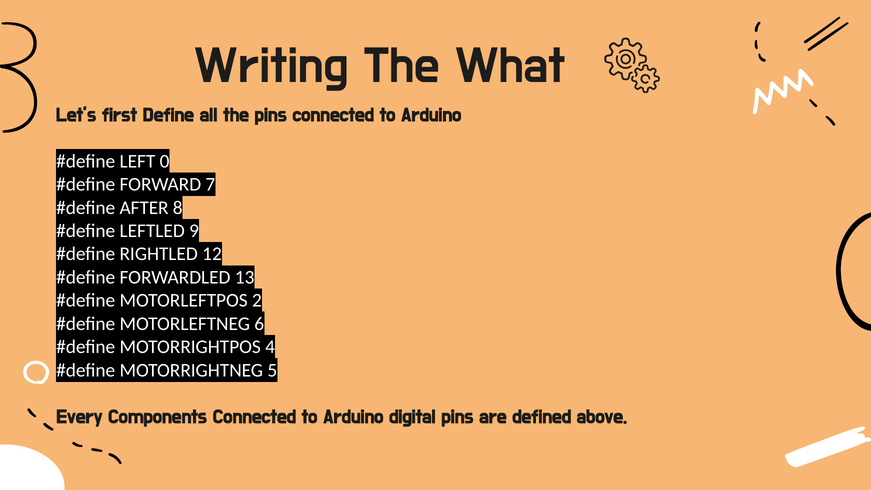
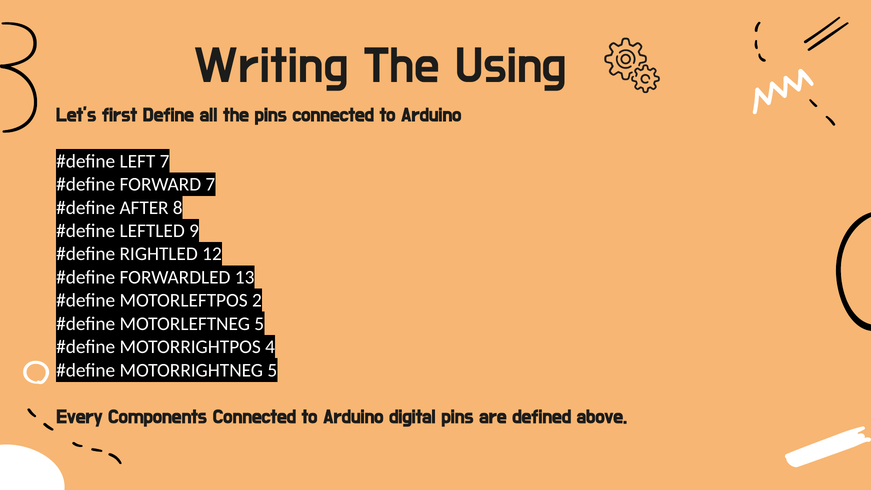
What: What -> Using (511, 66)
LEFT 0: 0 -> 7 (165, 161)
MOTORLEFTNEG 6: 6 -> 5 (259, 324)
